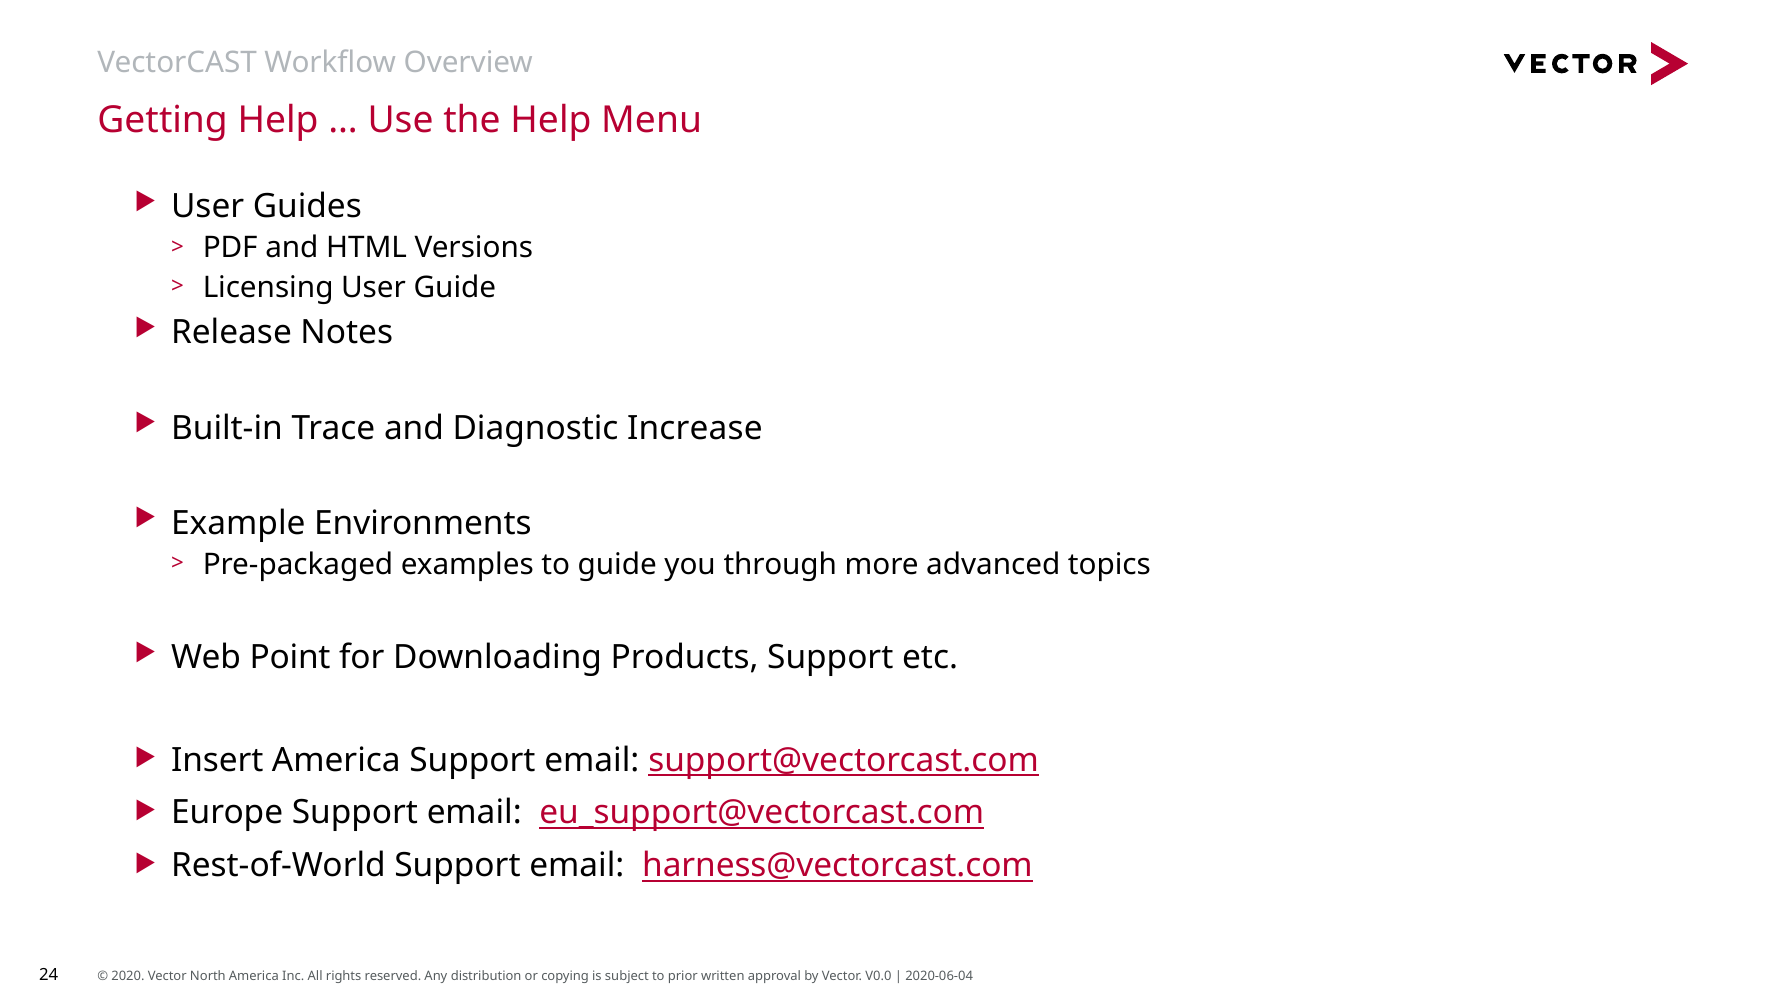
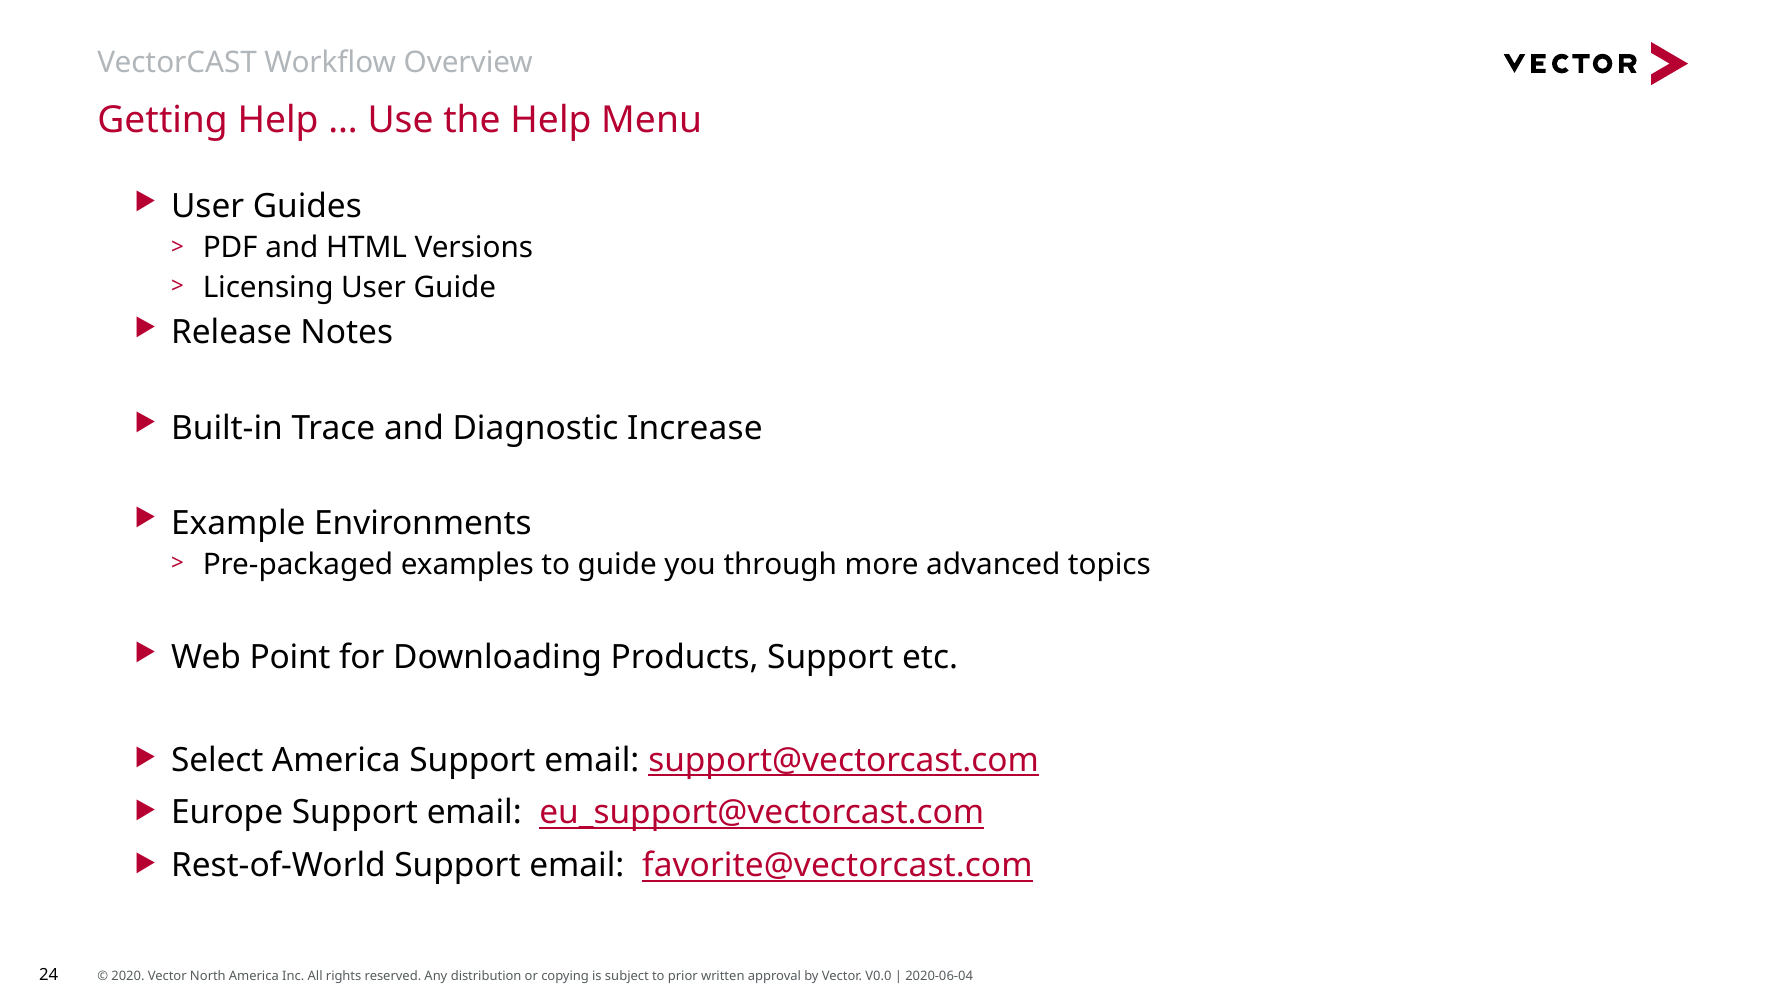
Insert: Insert -> Select (217, 760)
harness@vectorcast.com: harness@vectorcast.com -> favorite@vectorcast.com (837, 866)
